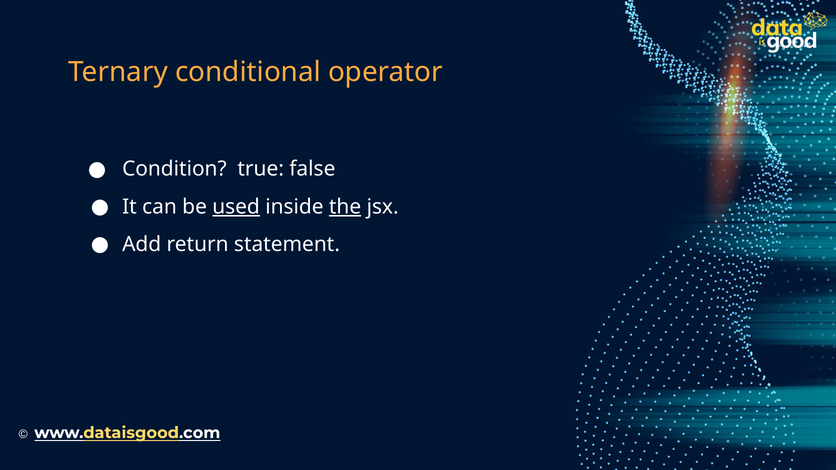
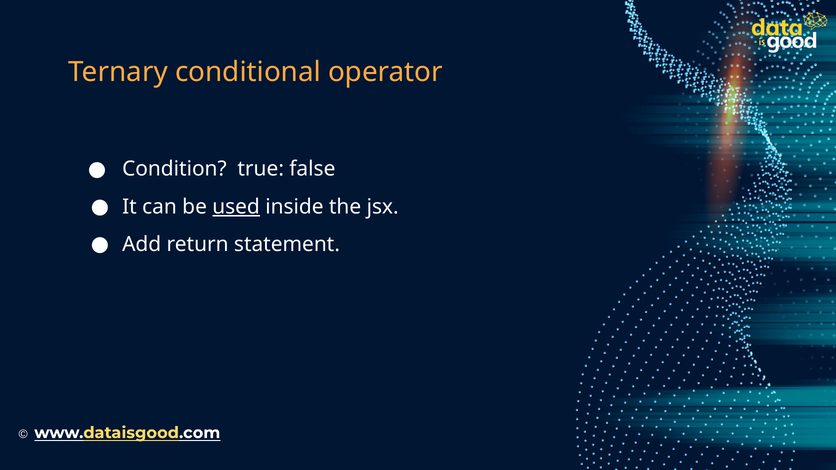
the underline: present -> none (345, 207)
